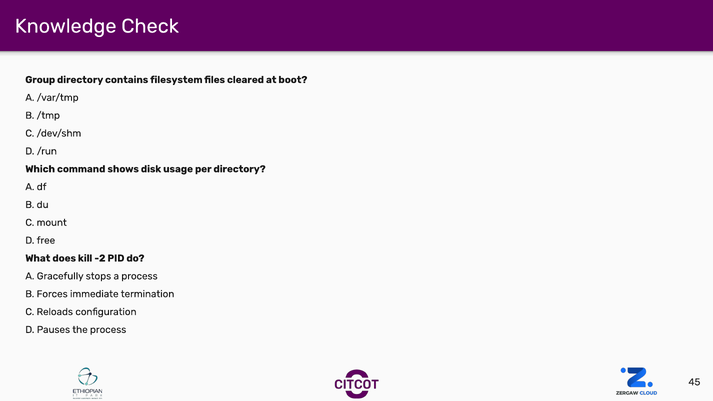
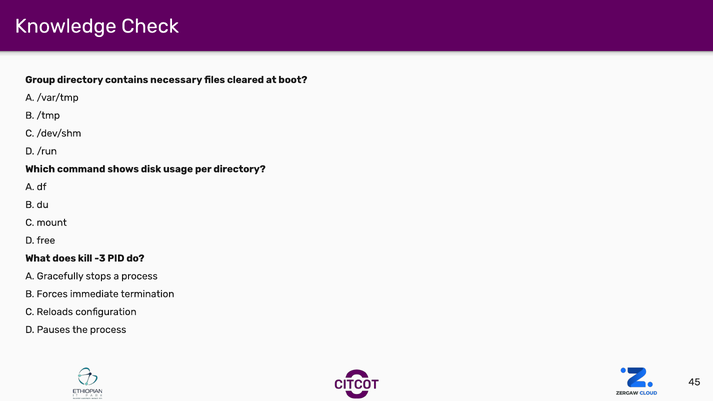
filesystem: filesystem -> necessary (176, 80)
-2: -2 -> -3 (100, 258)
